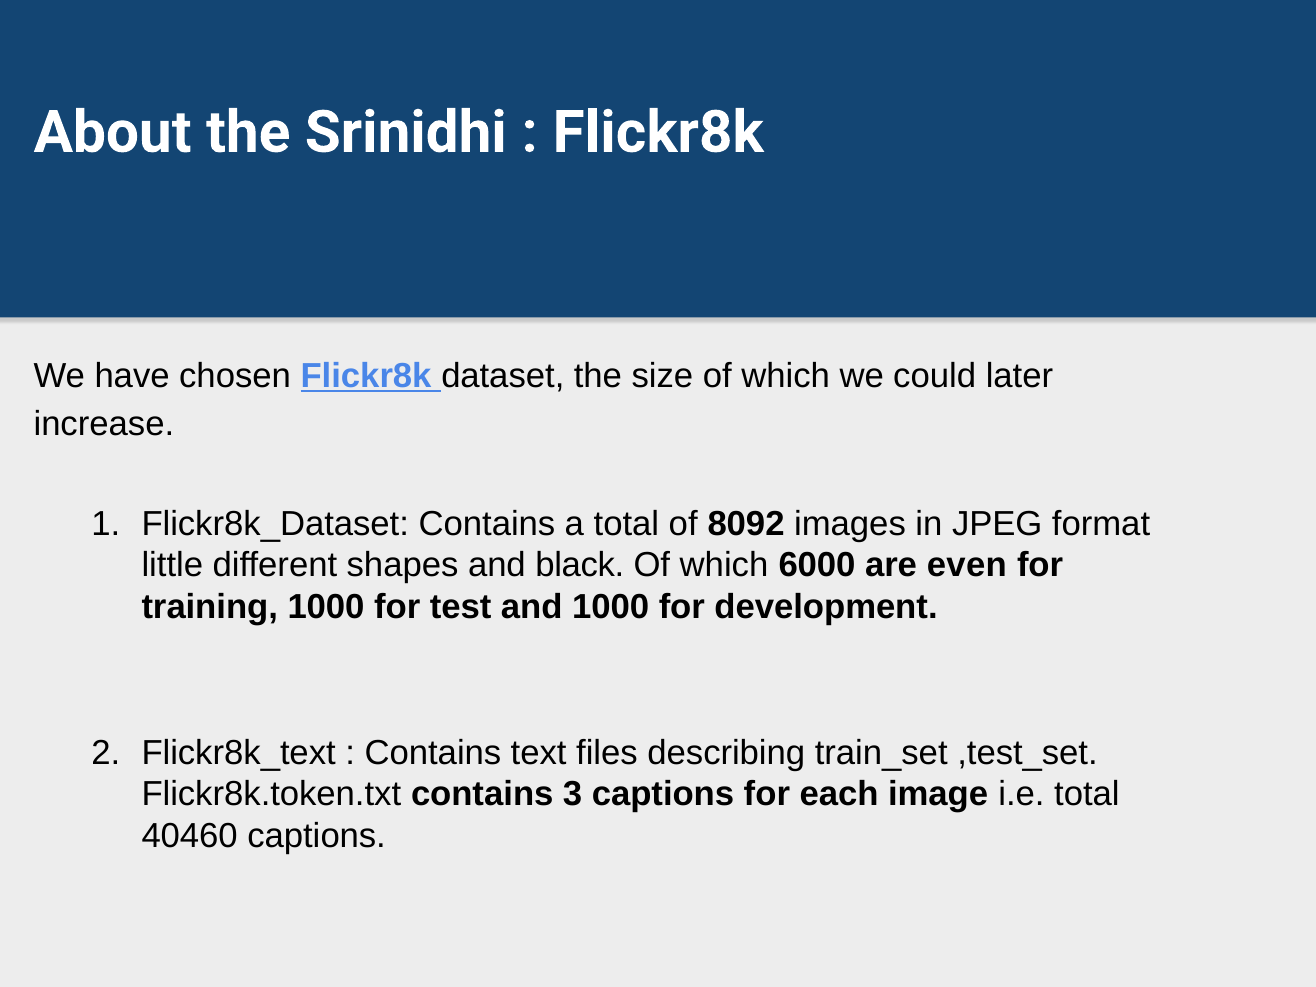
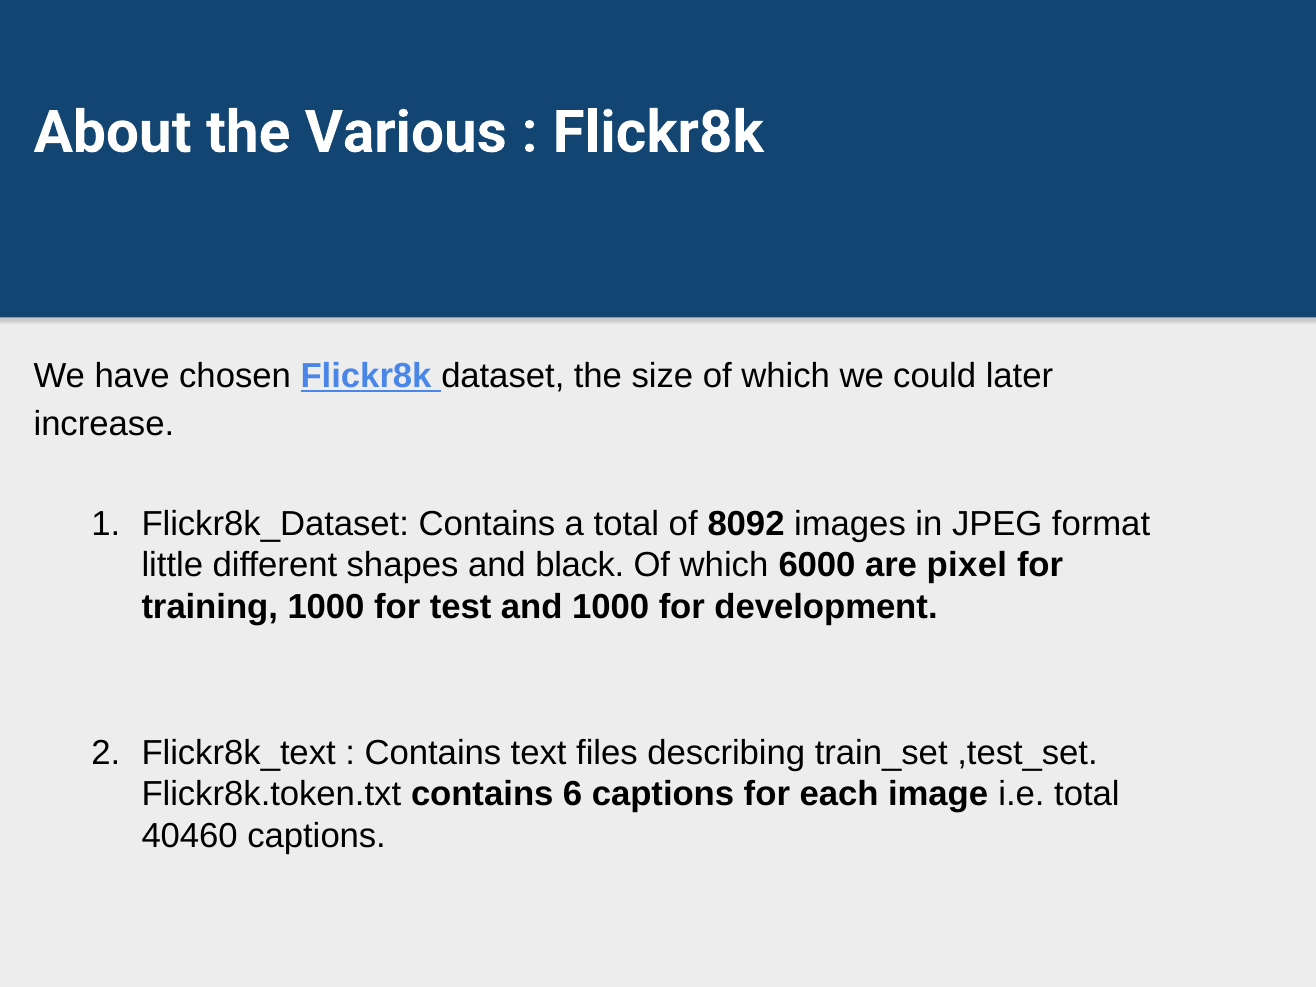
Srinidhi: Srinidhi -> Various (406, 133)
even: even -> pixel (967, 565)
3: 3 -> 6 (573, 794)
